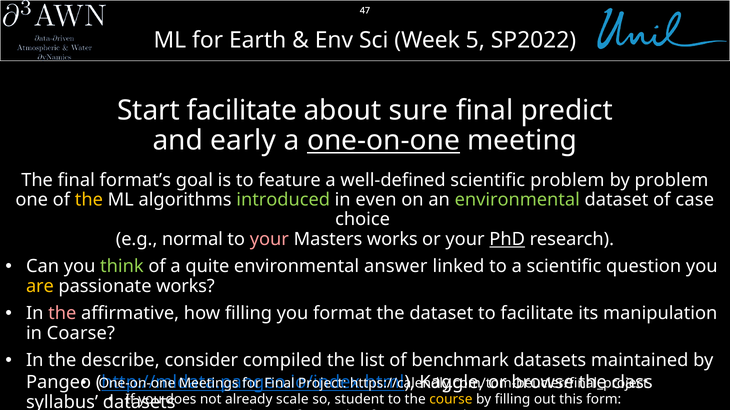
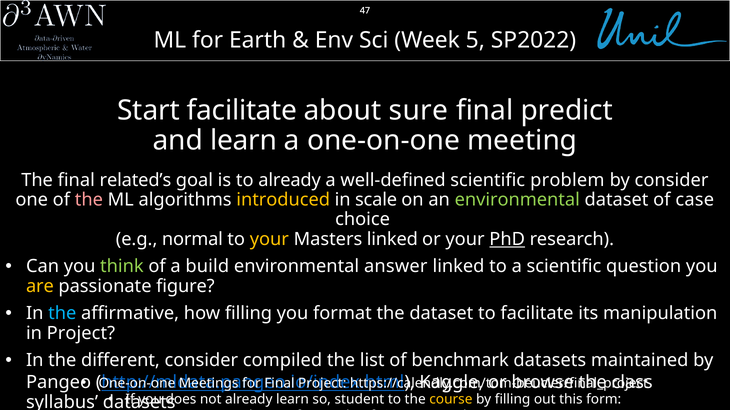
and early: early -> learn (244, 141)
one-on-one underline: present -> none (383, 141)
format’s: format’s -> related’s (135, 180)
to feature: feature -> already (290, 180)
by problem: problem -> consider (672, 180)
the colour: yellow -> pink (89, 200)
introduced colour: light green -> yellow (283, 200)
even: even -> scale (376, 200)
your colour: pink -> yellow (269, 240)
Masters works: works -> linked (392, 240)
quite: quite -> build (207, 267)
passionate works: works -> figure (185, 287)
the colour: pink -> light blue (62, 314)
in Coarse: Coarse -> Project (81, 334)
describe: describe -> different (120, 361)
already scale: scale -> learn (292, 400)
